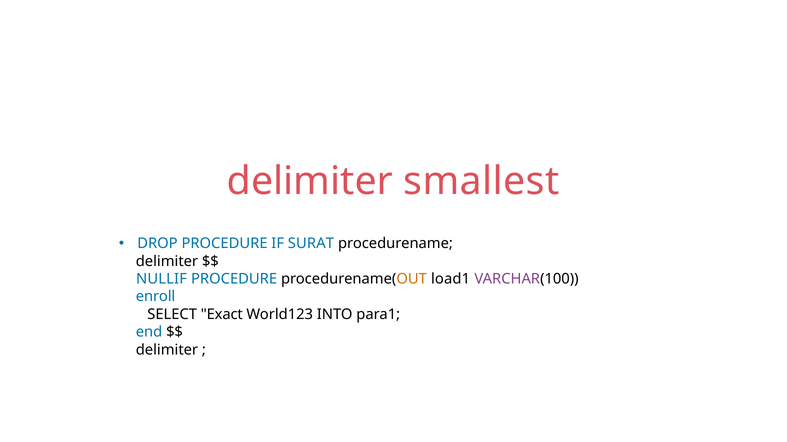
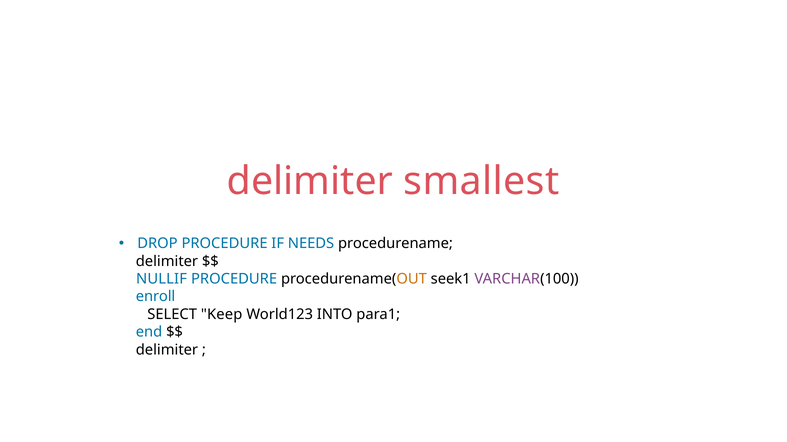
SURAT: SURAT -> NEEDS (311, 244)
load1: load1 -> seek1 (451, 279)
Exact: Exact -> Keep (222, 315)
